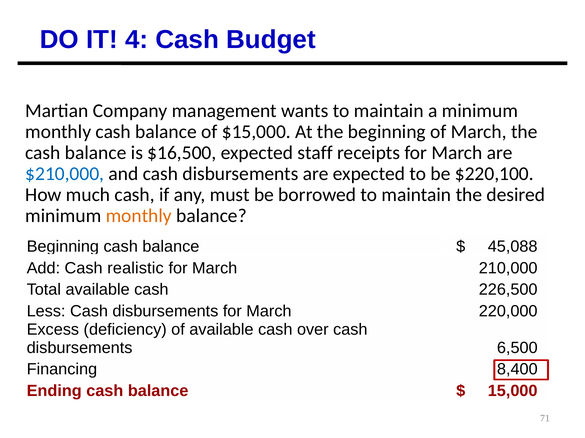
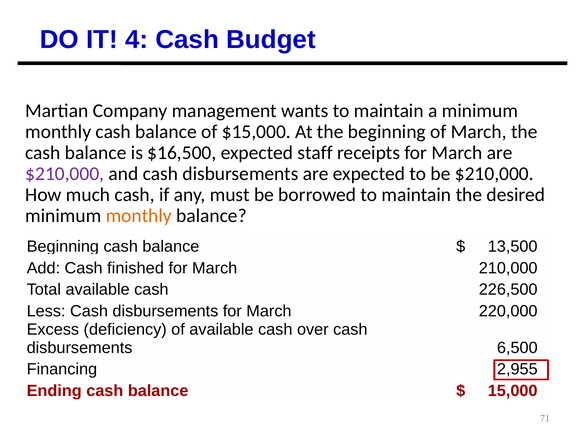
$210,000 colour: blue -> purple (65, 174)
be $220,100: $220,100 -> $210,000 (494, 174)
45,088: 45,088 -> 13,500 (513, 247)
realistic: realistic -> finished (136, 268)
8,400: 8,400 -> 2,955 (517, 370)
